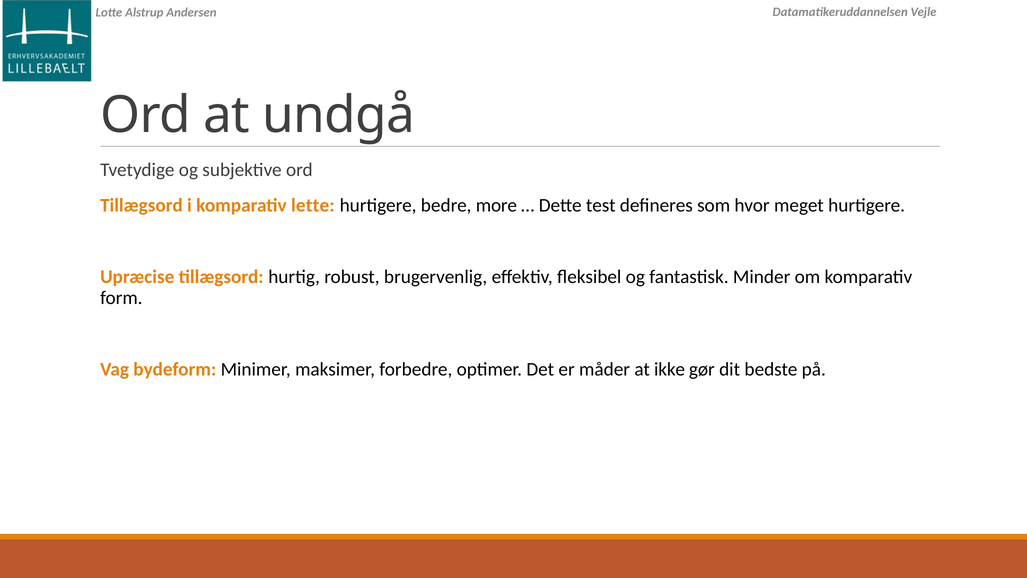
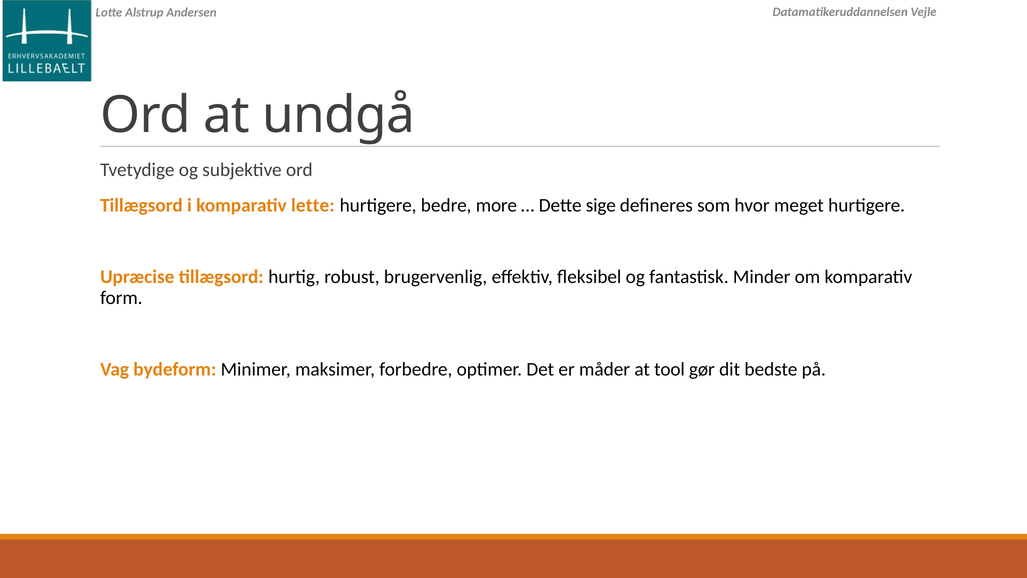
test: test -> sige (601, 205)
ikke: ikke -> tool (670, 369)
